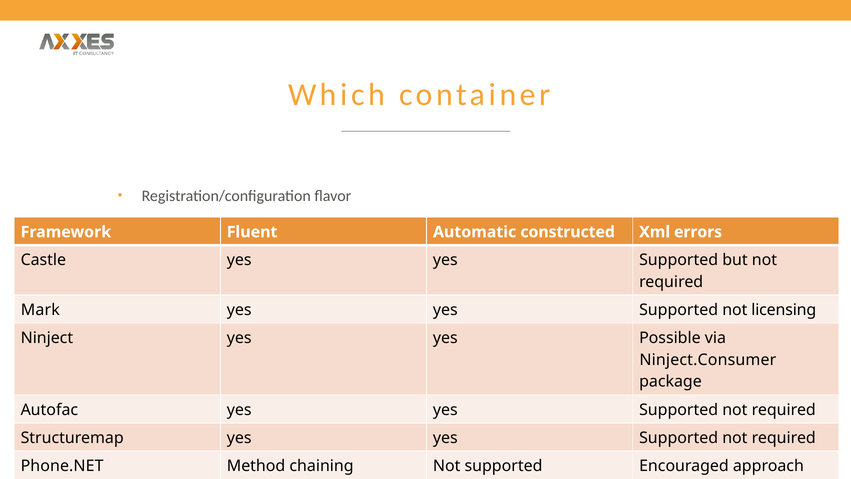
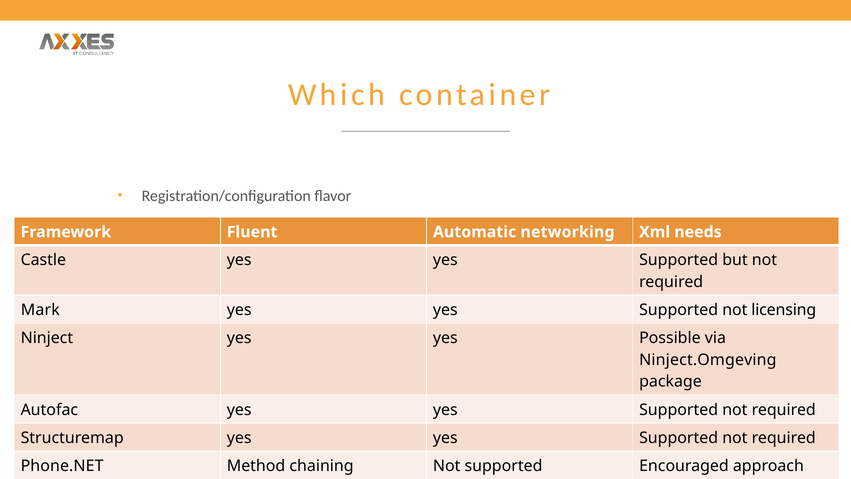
constructed: constructed -> networking (568, 232)
errors: errors -> needs (698, 232)
Ninject.Consumer: Ninject.Consumer -> Ninject.Omgeving (708, 360)
